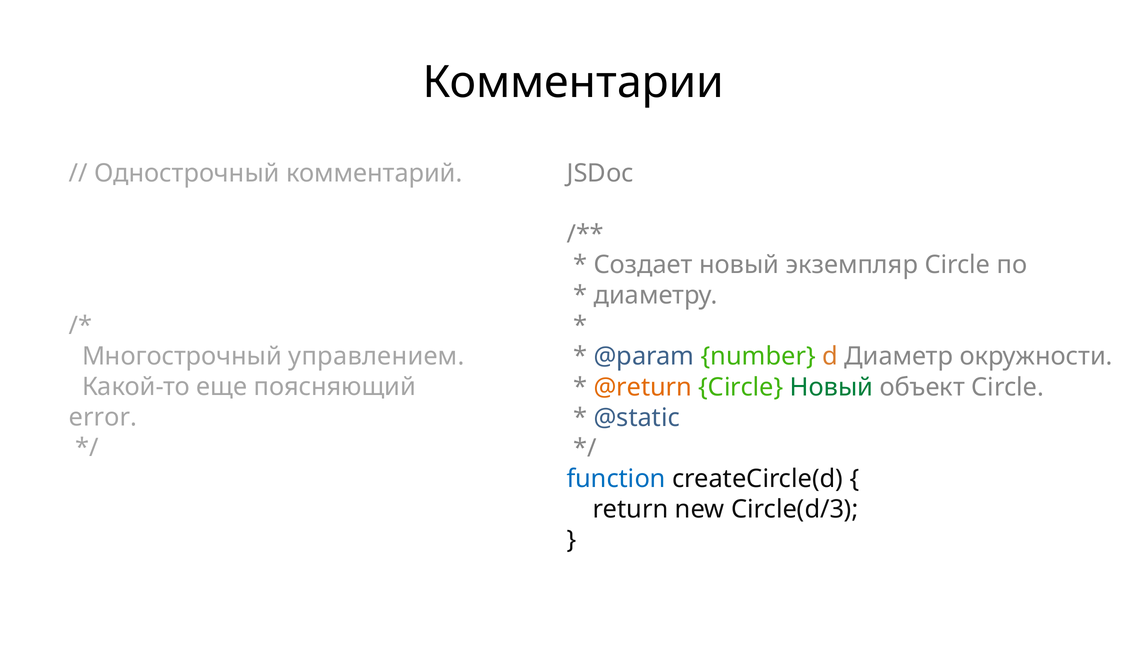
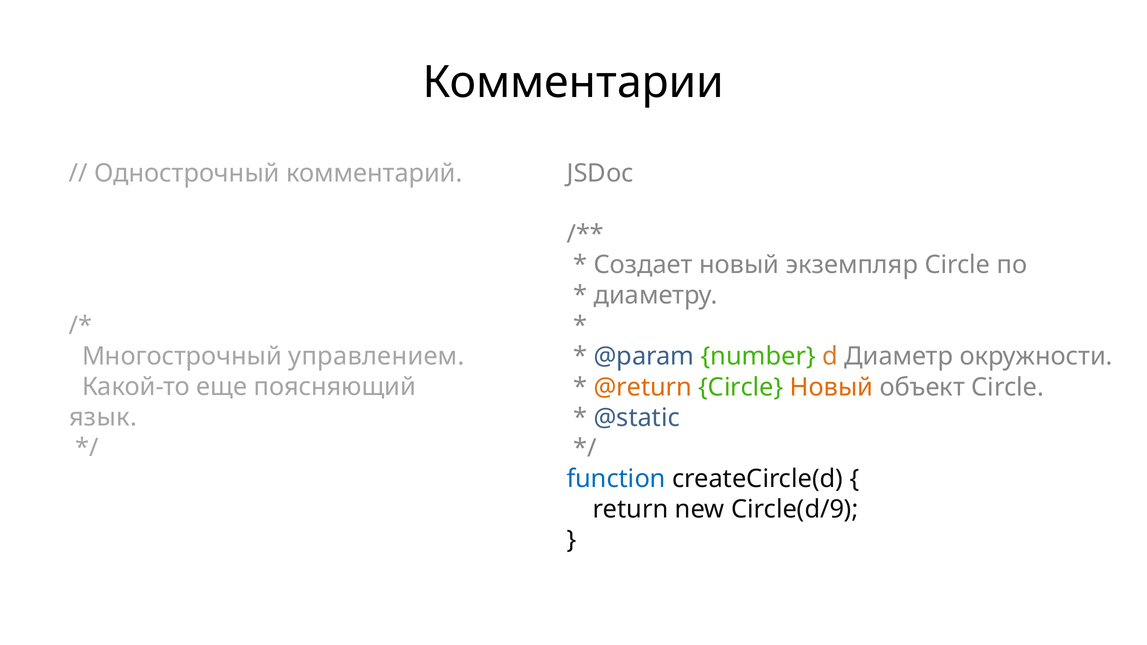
Новый colour: green -> orange (832, 387)
error: error -> язык (103, 418)
Circle(d/3: Circle(d/3 -> Circle(d/9 (795, 510)
